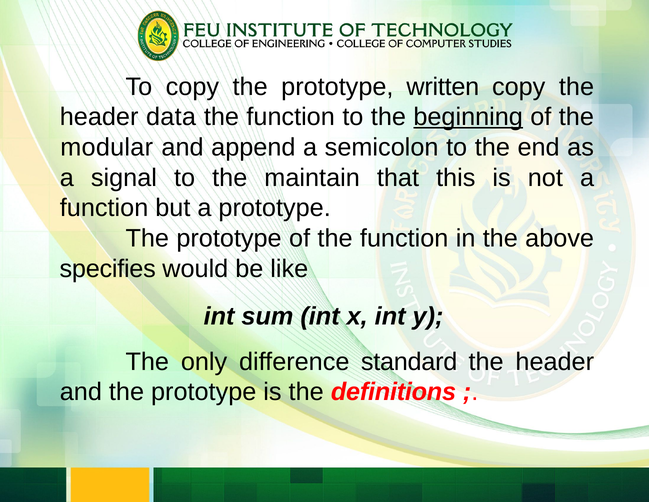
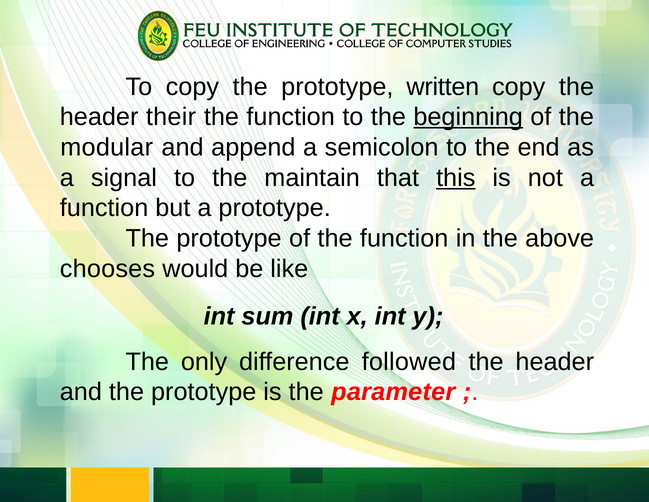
data: data -> their (171, 117)
this underline: none -> present (456, 178)
specifies: specifies -> chooses (107, 268)
standard: standard -> followed (409, 361)
definitions: definitions -> parameter (393, 392)
